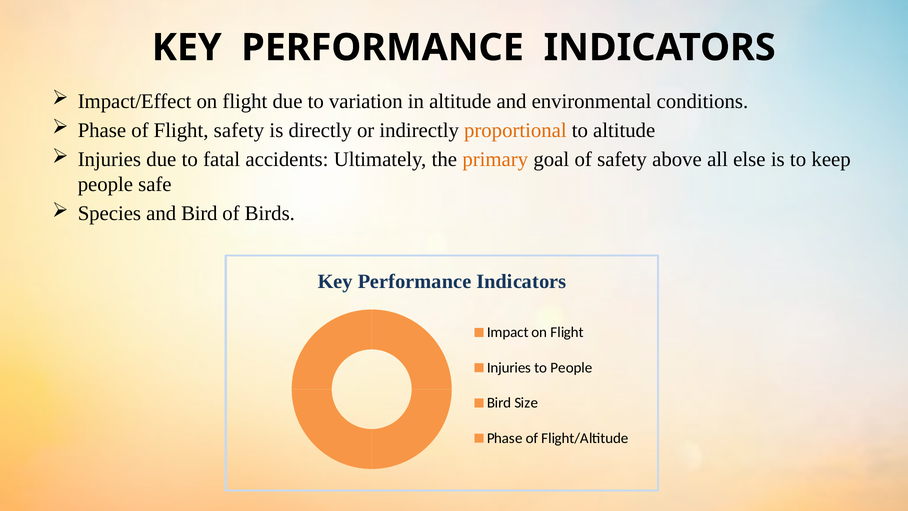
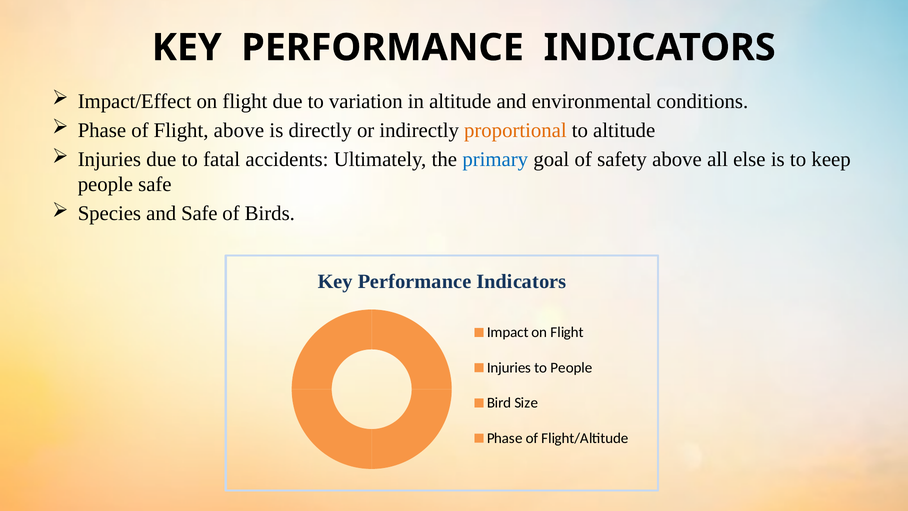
Flight safety: safety -> above (239, 130)
primary colour: orange -> blue (495, 159)
and Bird: Bird -> Safe (199, 214)
